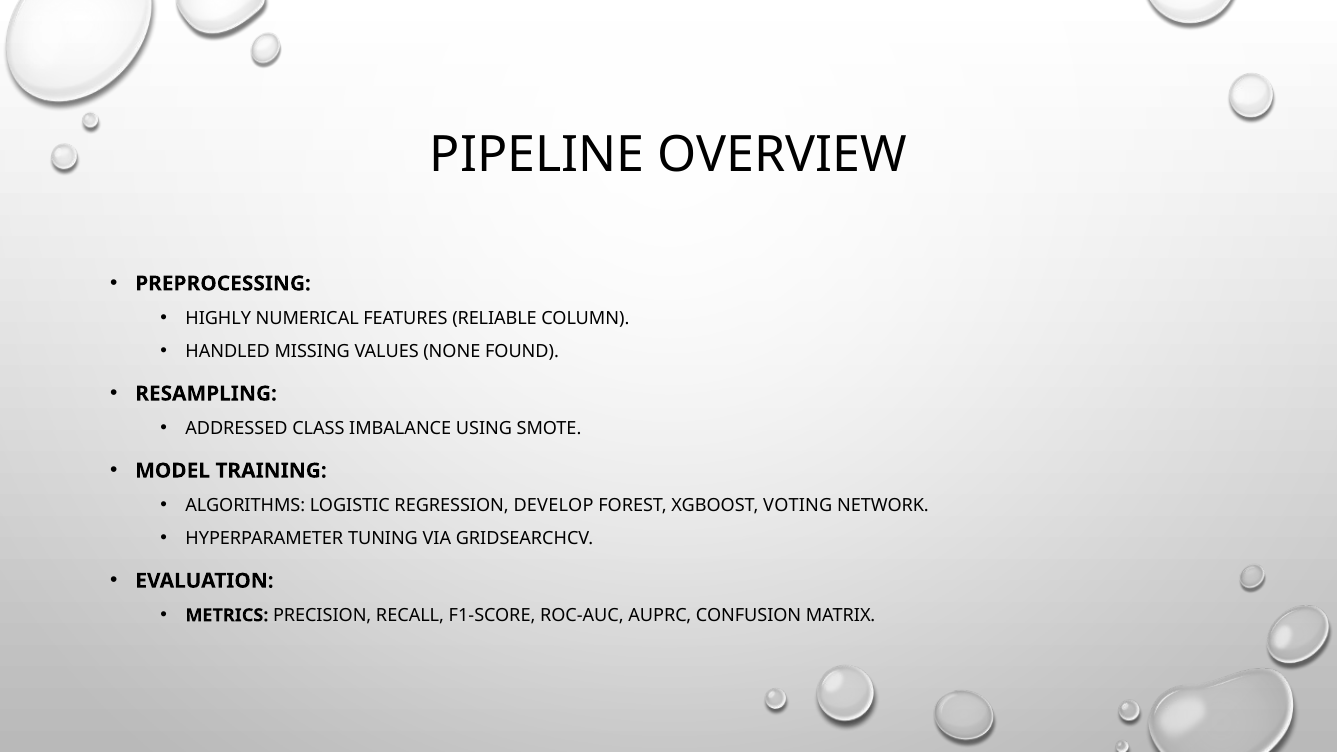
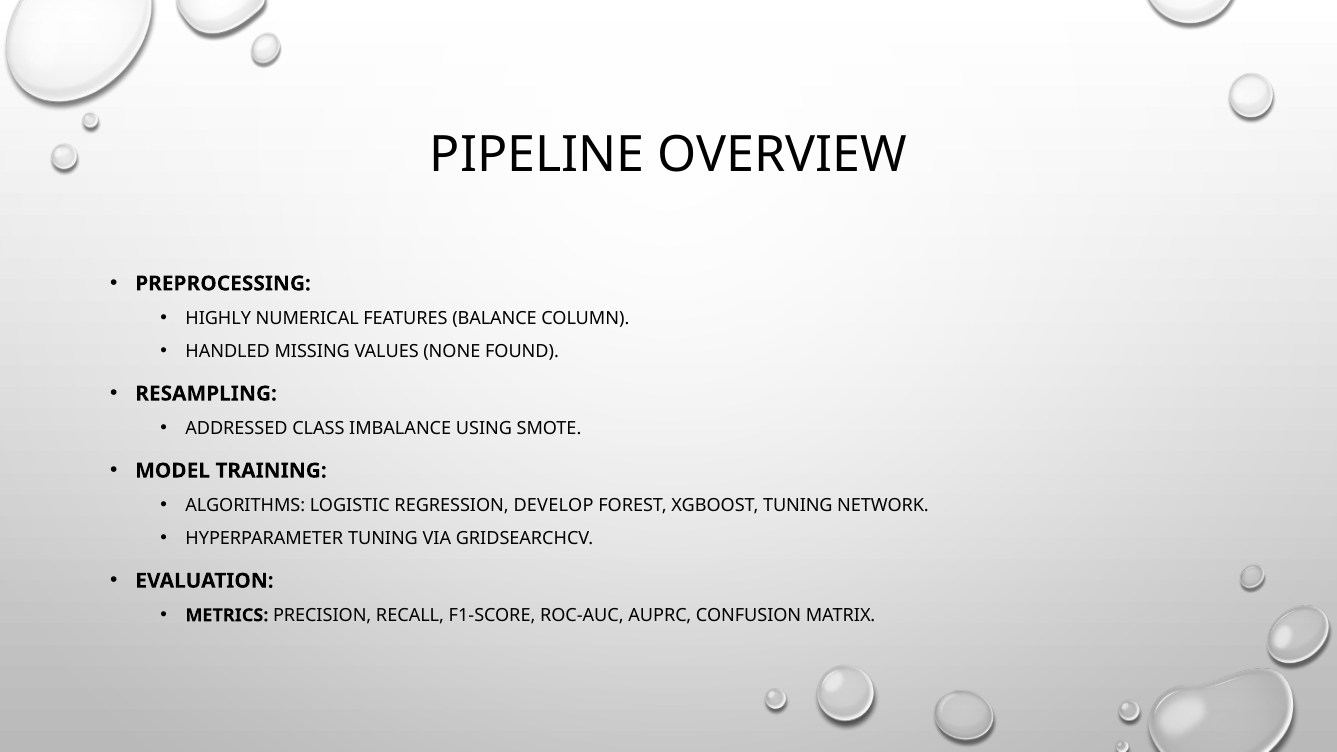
RELIABLE: RELIABLE -> BALANCE (495, 318)
XGBOOST VOTING: VOTING -> TUNING (798, 505)
